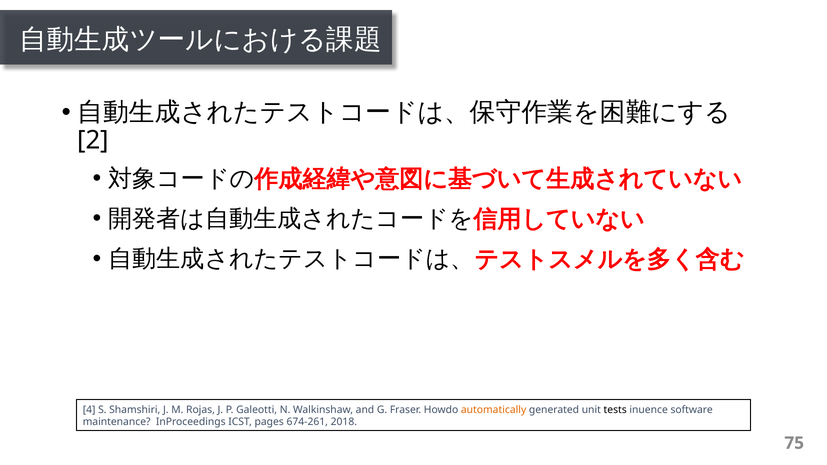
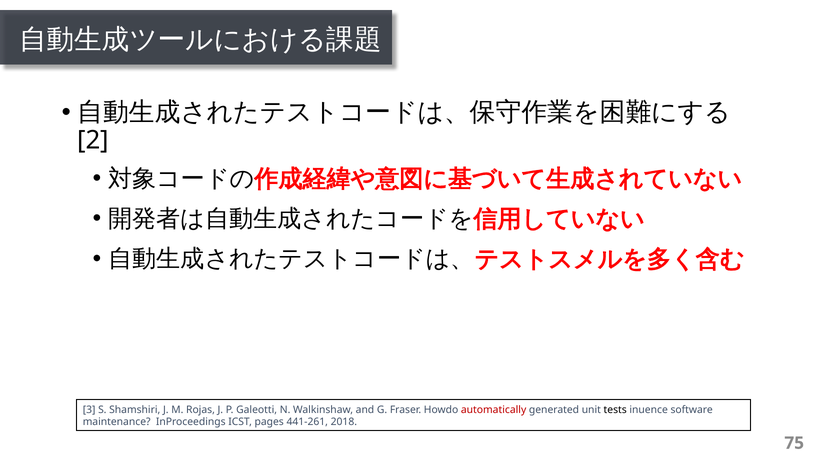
4: 4 -> 3 (89, 410)
automatically colour: orange -> red (494, 410)
674-261: 674-261 -> 441-261 (307, 422)
